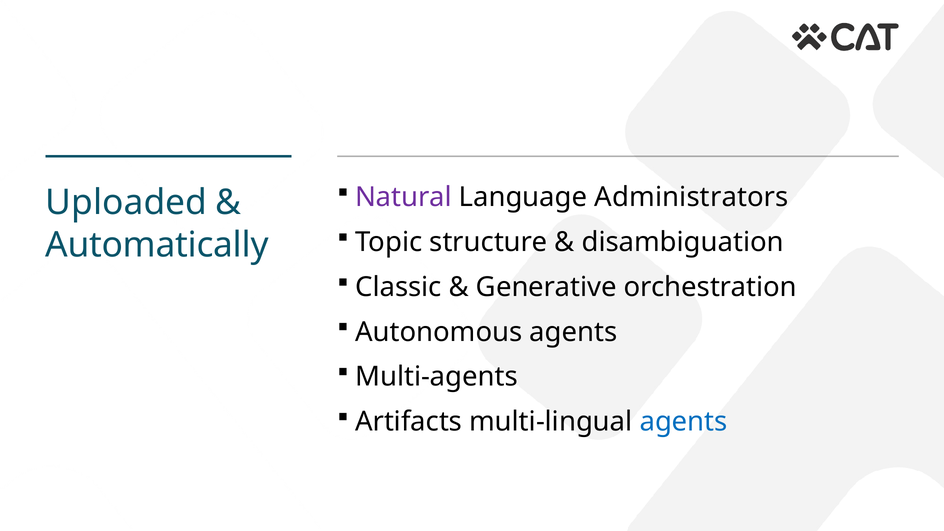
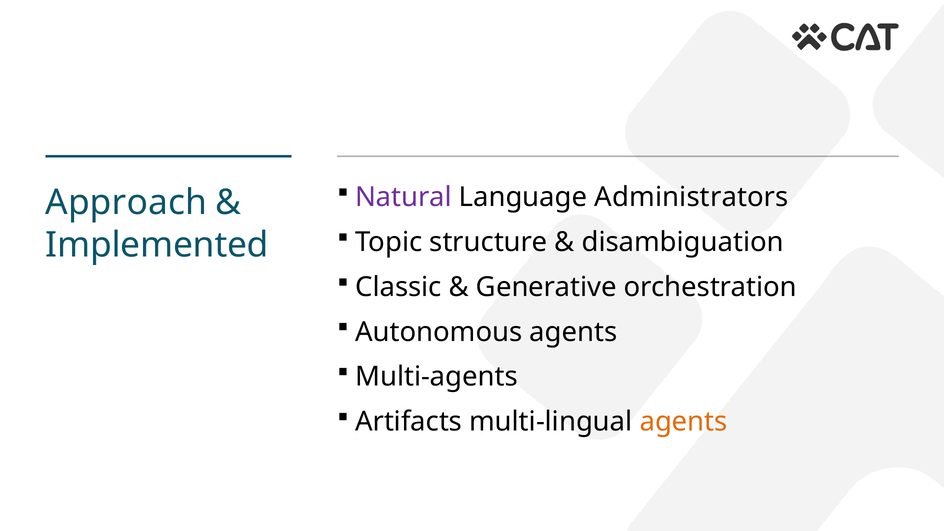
Uploaded: Uploaded -> Approach (126, 203)
Automatically: Automatically -> Implemented (157, 245)
agents colour: blue -> orange (684, 422)
